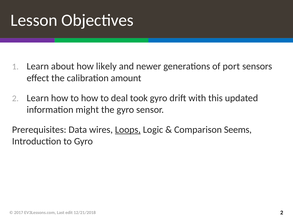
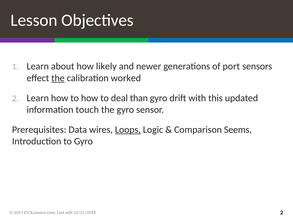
the underline: none -> present (58, 78)
amount: amount -> worked (126, 78)
took: took -> than (139, 98)
might: might -> touch (87, 110)
